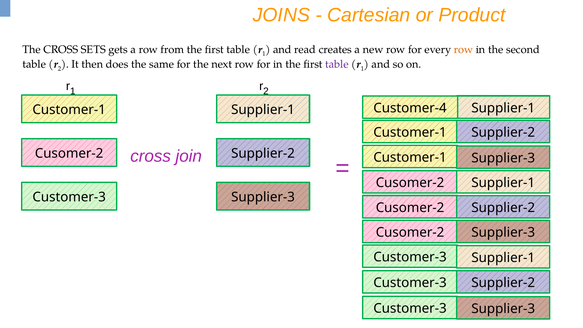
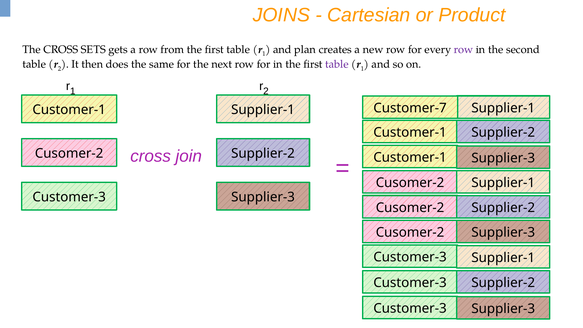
read: read -> plan (305, 49)
row colour: orange -> purple (464, 49)
Customer-4: Customer-4 -> Customer-7 (410, 108)
